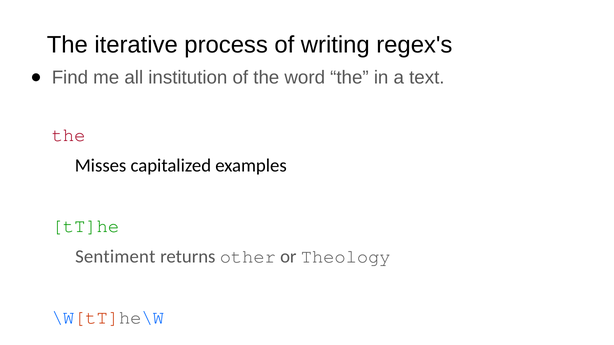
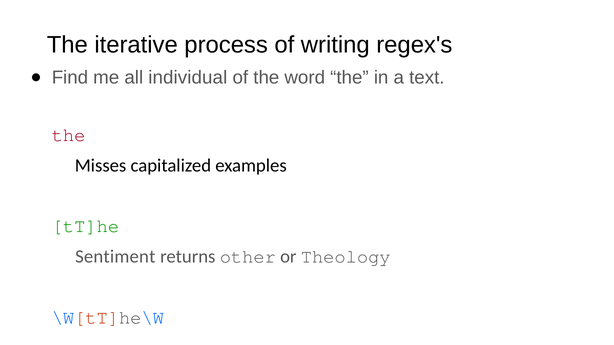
institution: institution -> individual (188, 78)
